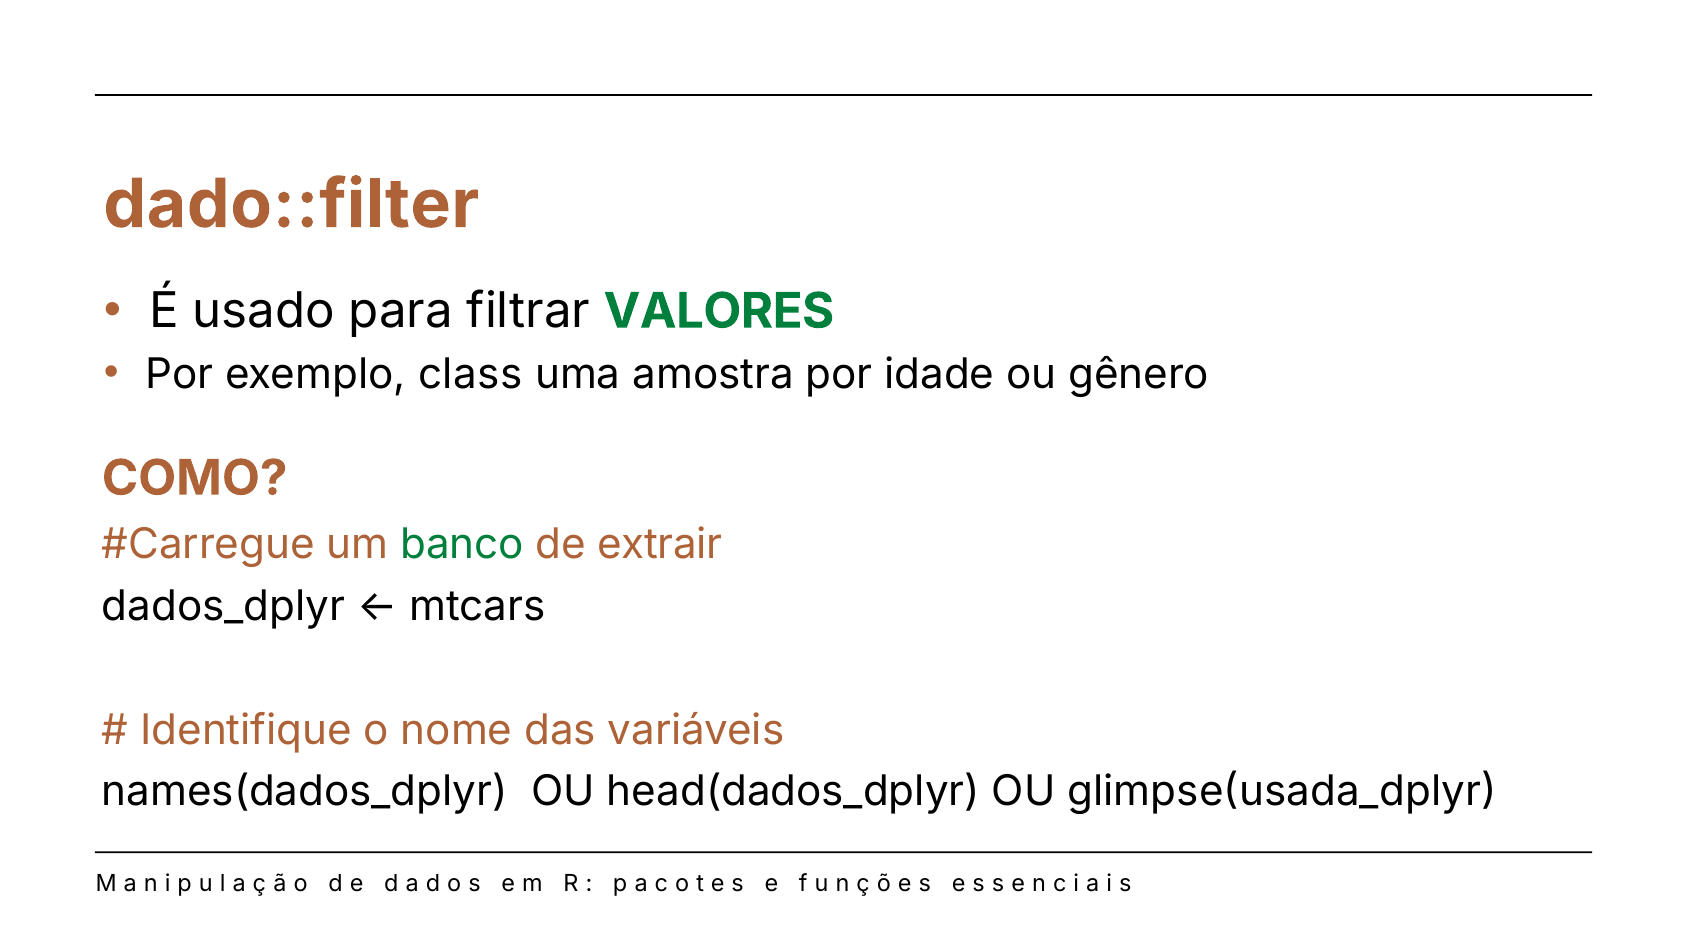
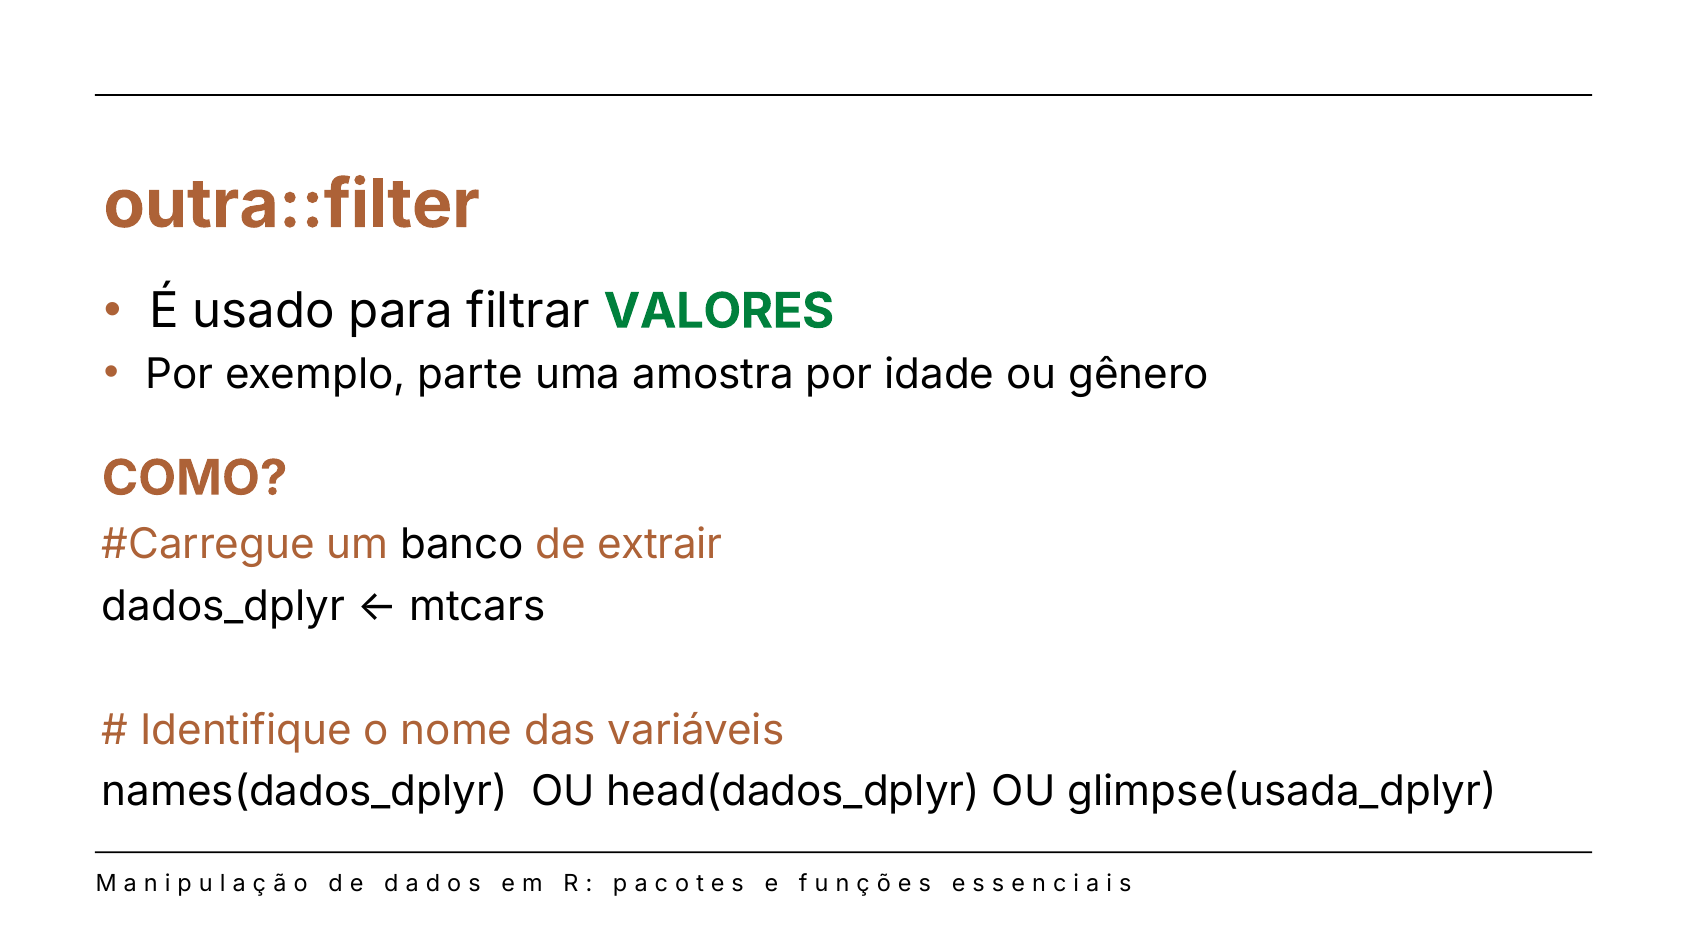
dado::filter: dado::filter -> outra::filter (292, 205)
class: class -> parte (470, 374)
banco colour: green -> black (462, 544)
